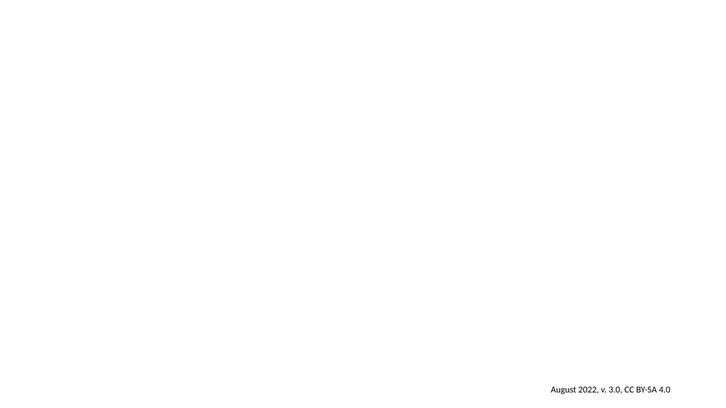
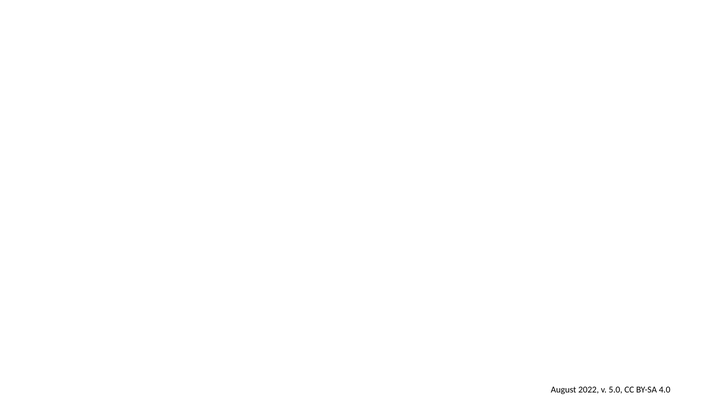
3.0: 3.0 -> 5.0 (616, 390)
